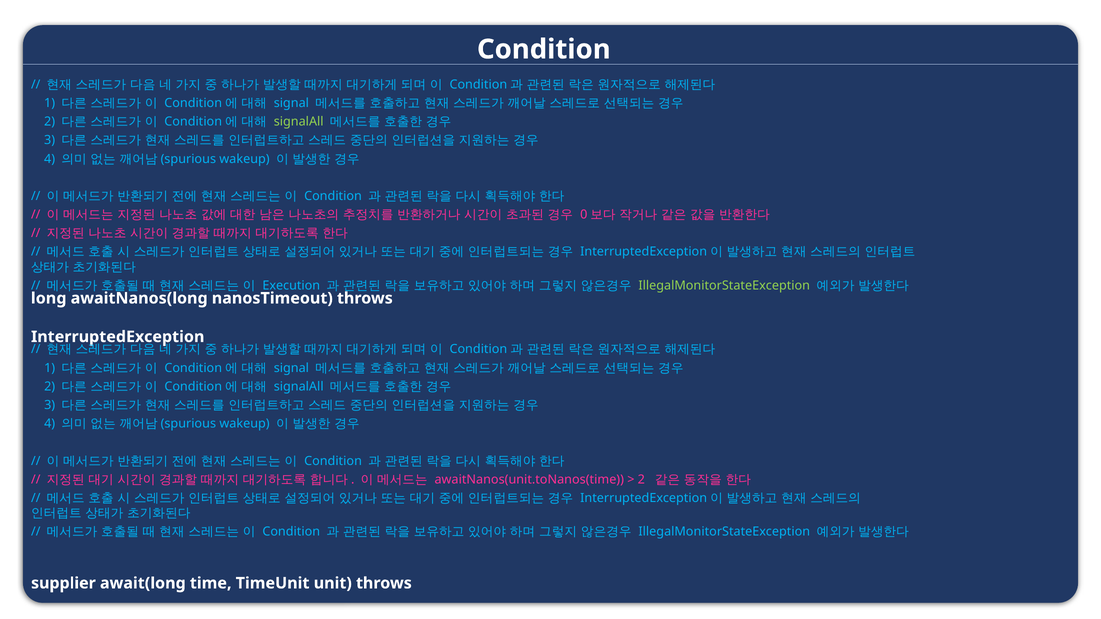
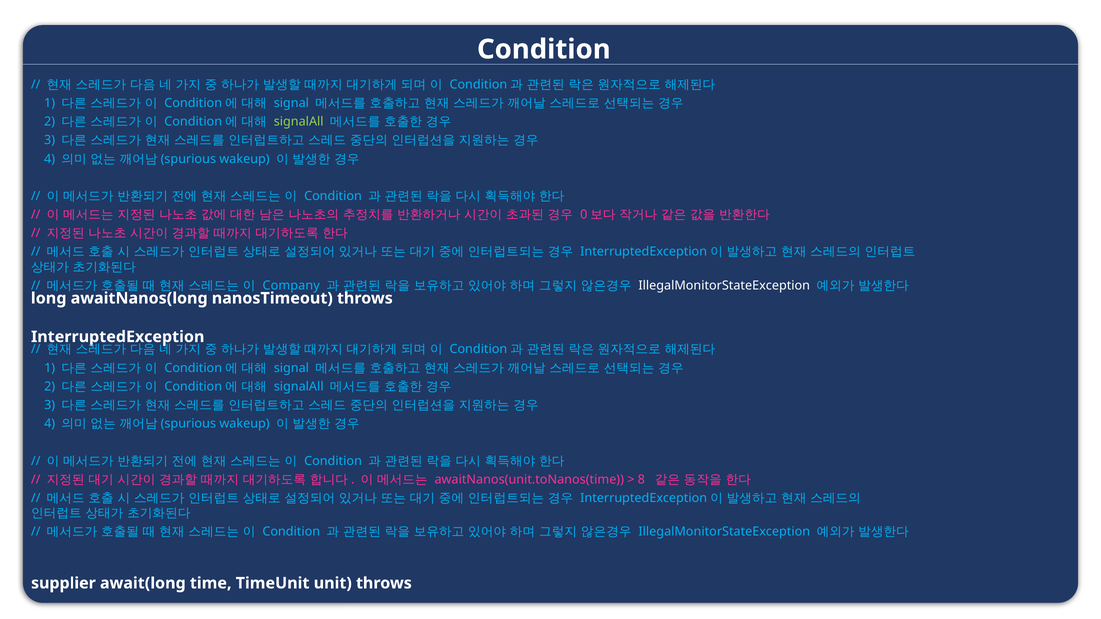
Execution: Execution -> Company (291, 286)
IllegalMonitorStateException colour: light green -> white (724, 286)
2: 2 -> 8 (641, 480)
